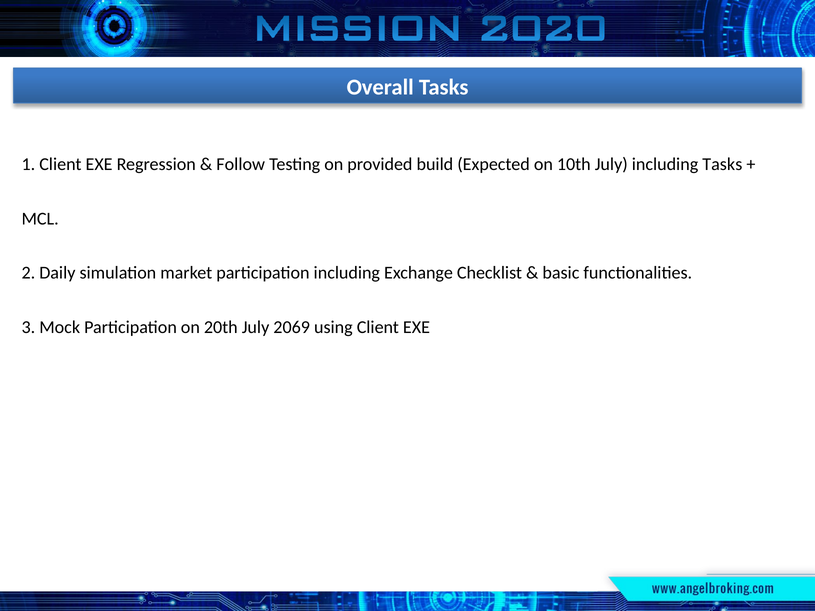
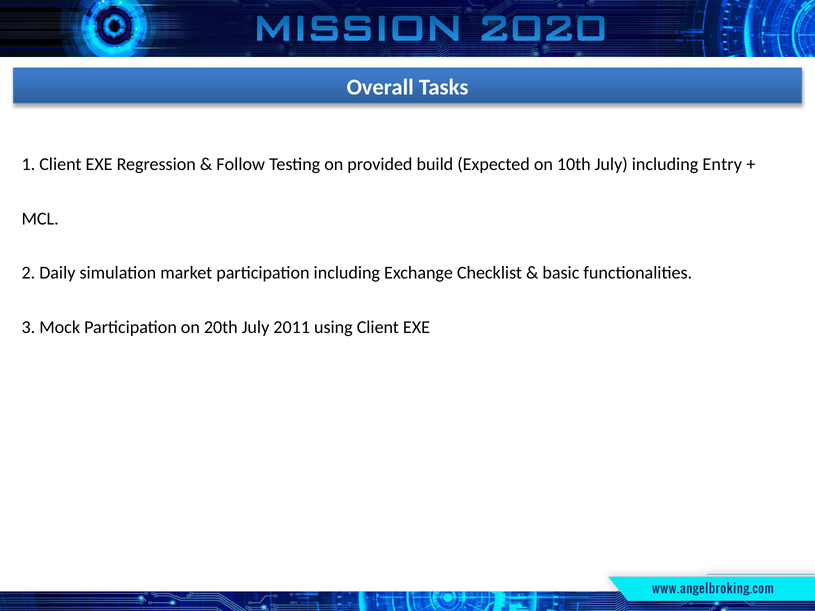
including Tasks: Tasks -> Entry (722, 164)
2069: 2069 -> 2011 (292, 327)
